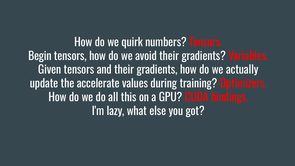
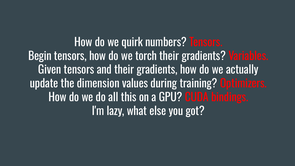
avoid: avoid -> torch (146, 56)
accelerate: accelerate -> dimension (98, 84)
